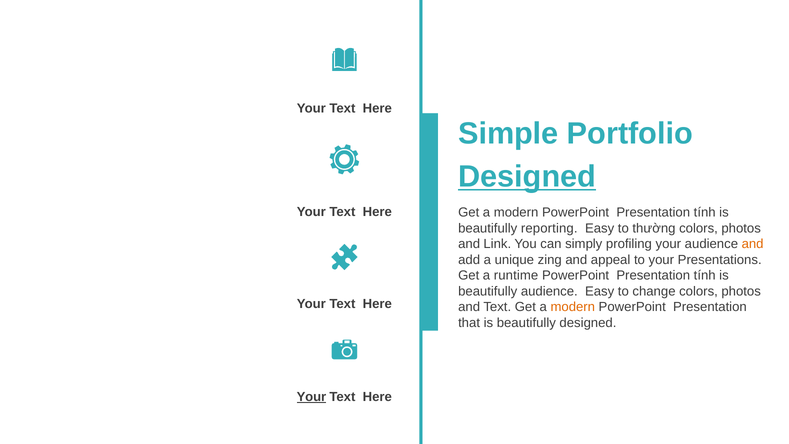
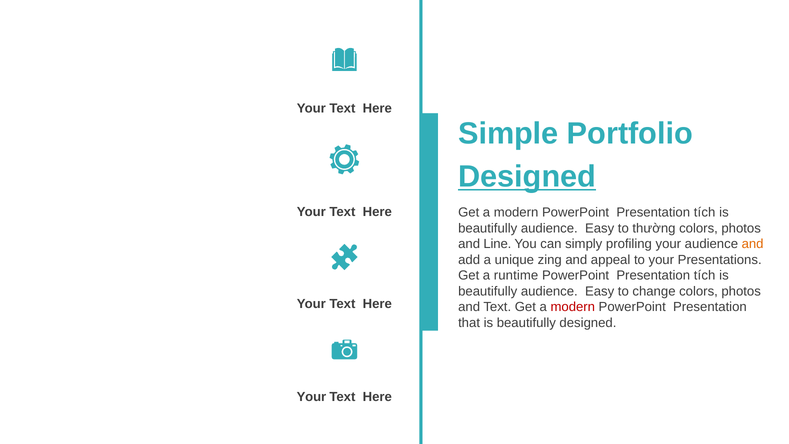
modern PowerPoint Presentation tính: tính -> tích (705, 212)
reporting: reporting -> audience (549, 228)
Link: Link -> Line (497, 244)
tính: tính -> tích (705, 275)
modern colour: orange -> red (573, 307)
Your underline: present -> none (311, 397)
